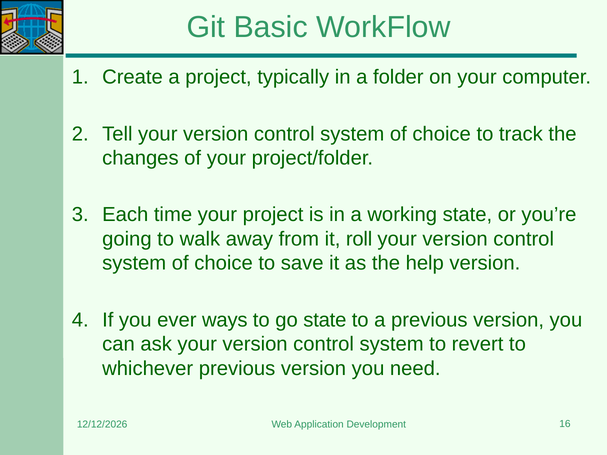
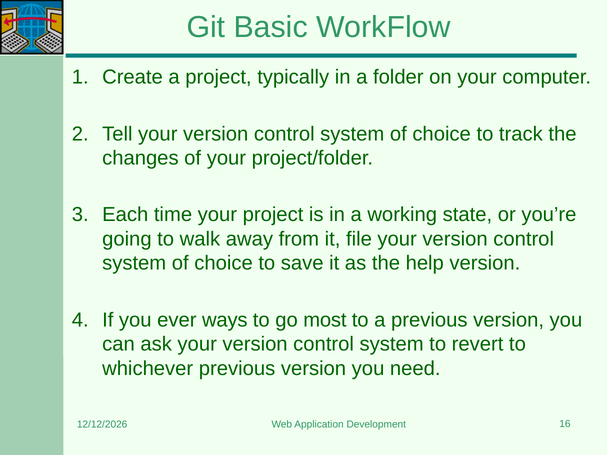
roll: roll -> file (359, 239)
go state: state -> most (325, 320)
